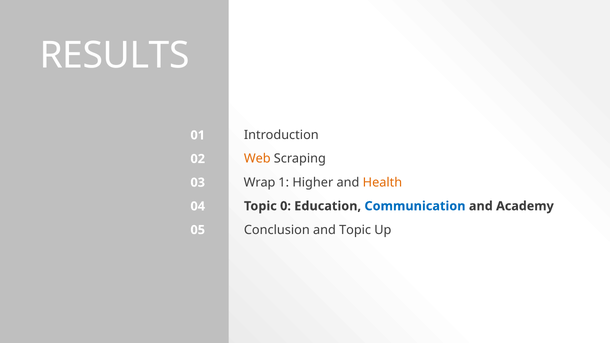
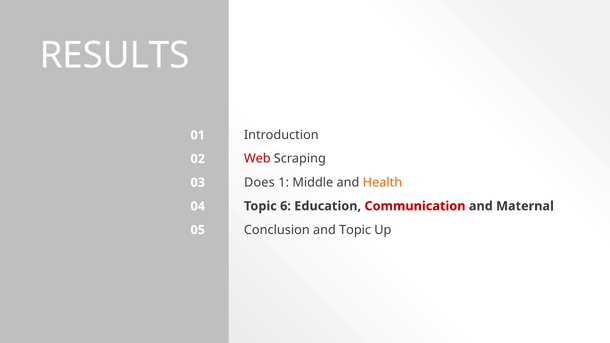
Web colour: orange -> red (257, 159)
Wrap: Wrap -> Does (259, 182)
Higher: Higher -> Middle (313, 182)
0: 0 -> 6 (286, 206)
Communication colour: blue -> red (415, 206)
Academy: Academy -> Maternal (525, 206)
